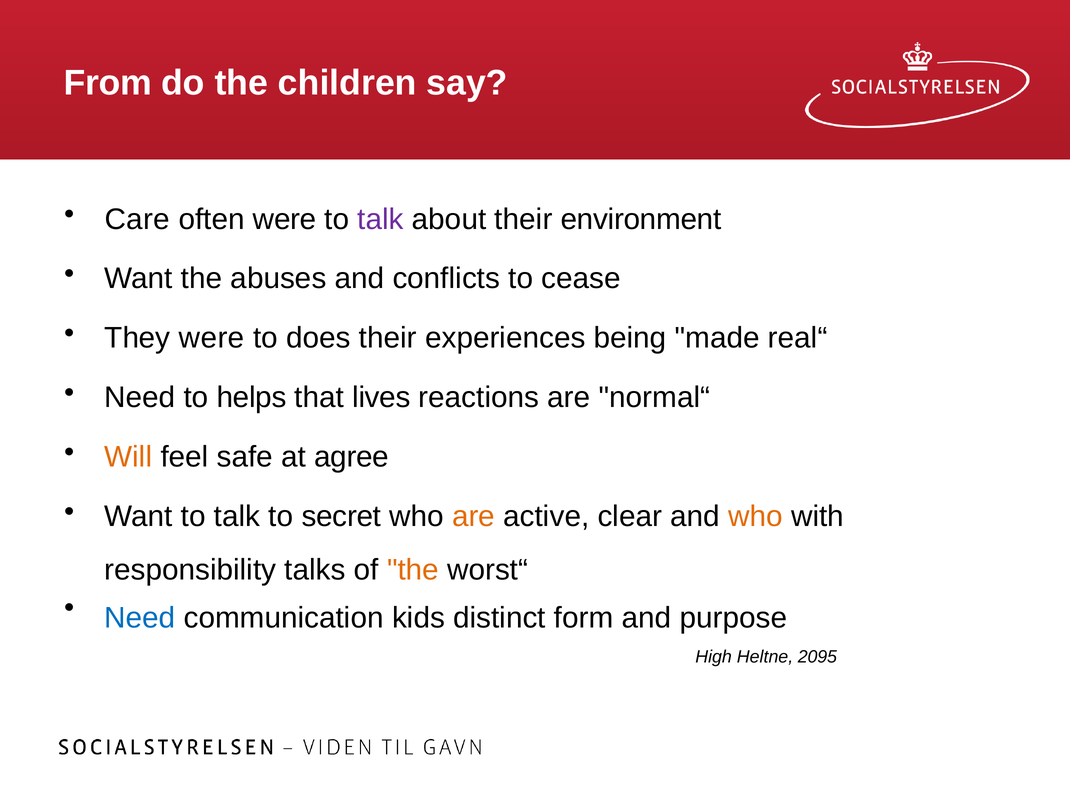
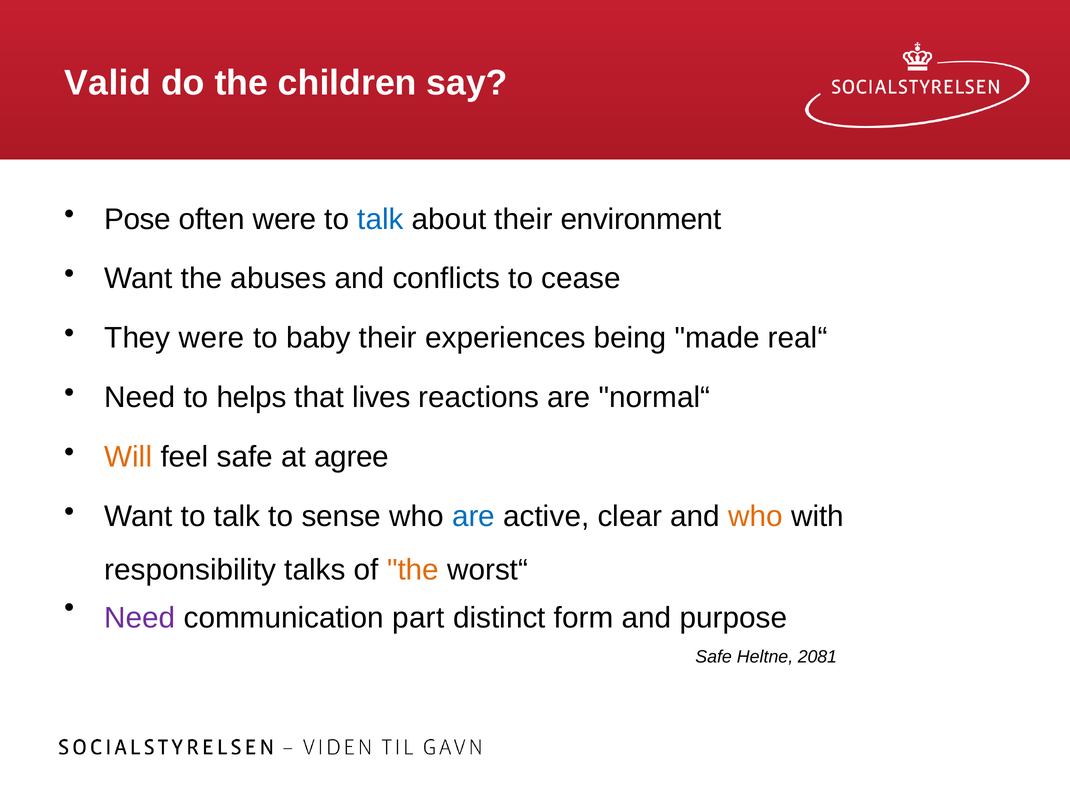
From: From -> Valid (108, 83)
Care: Care -> Pose (137, 219)
talk colour: purple -> blue (380, 219)
does: does -> baby (318, 338)
secret: secret -> sense (341, 516)
are colour: orange -> blue (474, 516)
Need colour: blue -> purple (140, 617)
kids: kids -> part (418, 617)
High: High -> Safe (714, 656)
2095: 2095 -> 2081 (817, 656)
